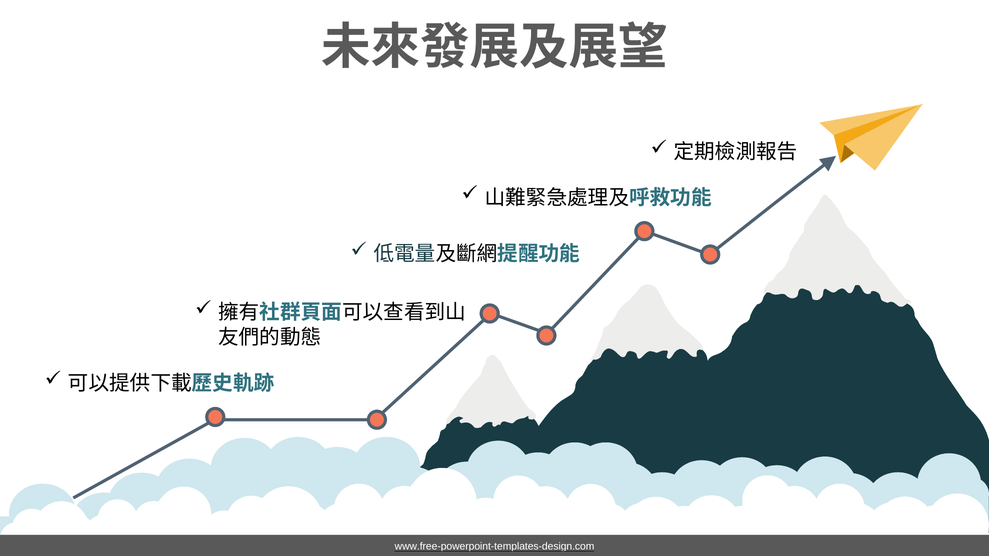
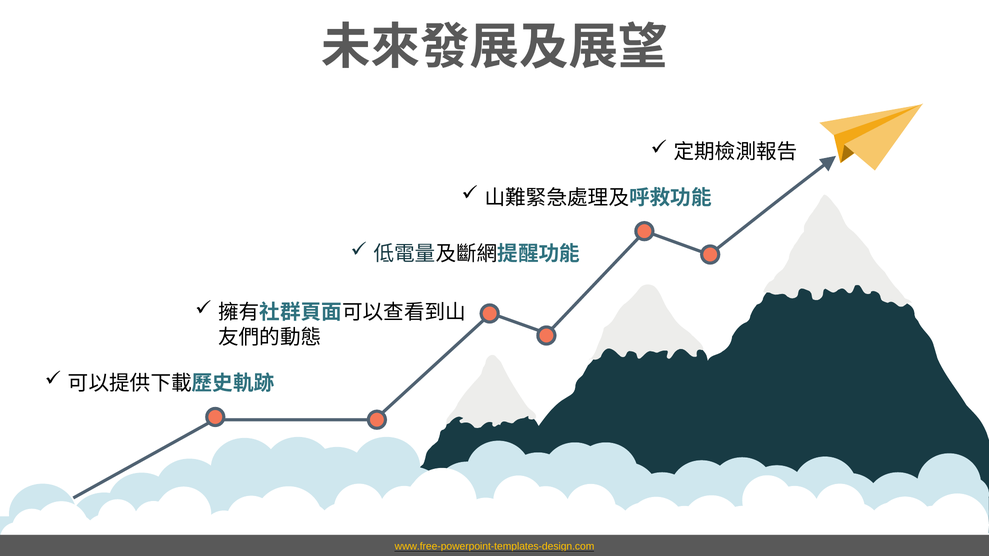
www.free-powerpoint-templates-design.com colour: white -> yellow (495, 547)
